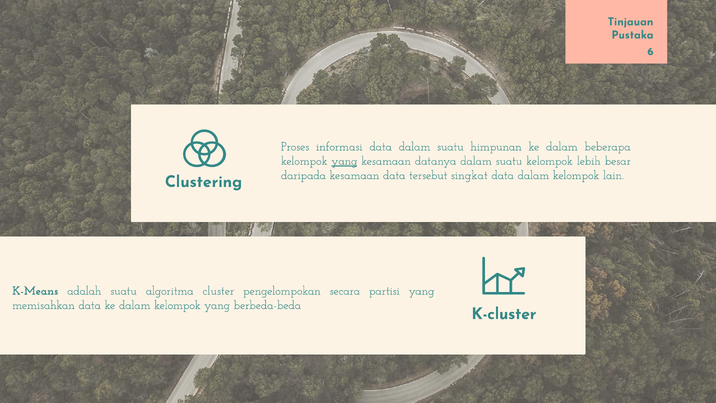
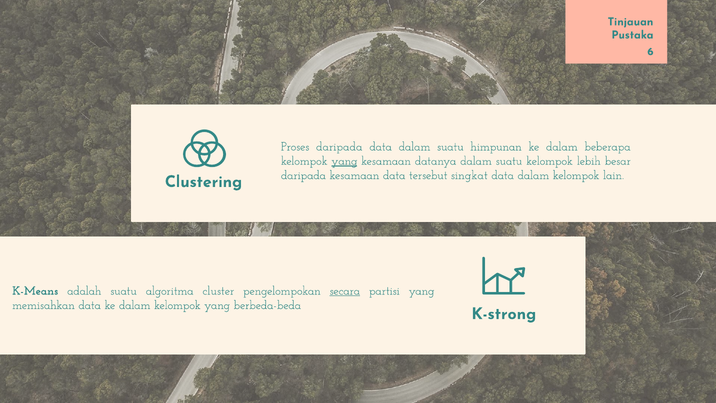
Proses informasi: informasi -> daripada (339, 146)
secara underline: none -> present (345, 291)
K-cluster: K-cluster -> K-strong (504, 314)
